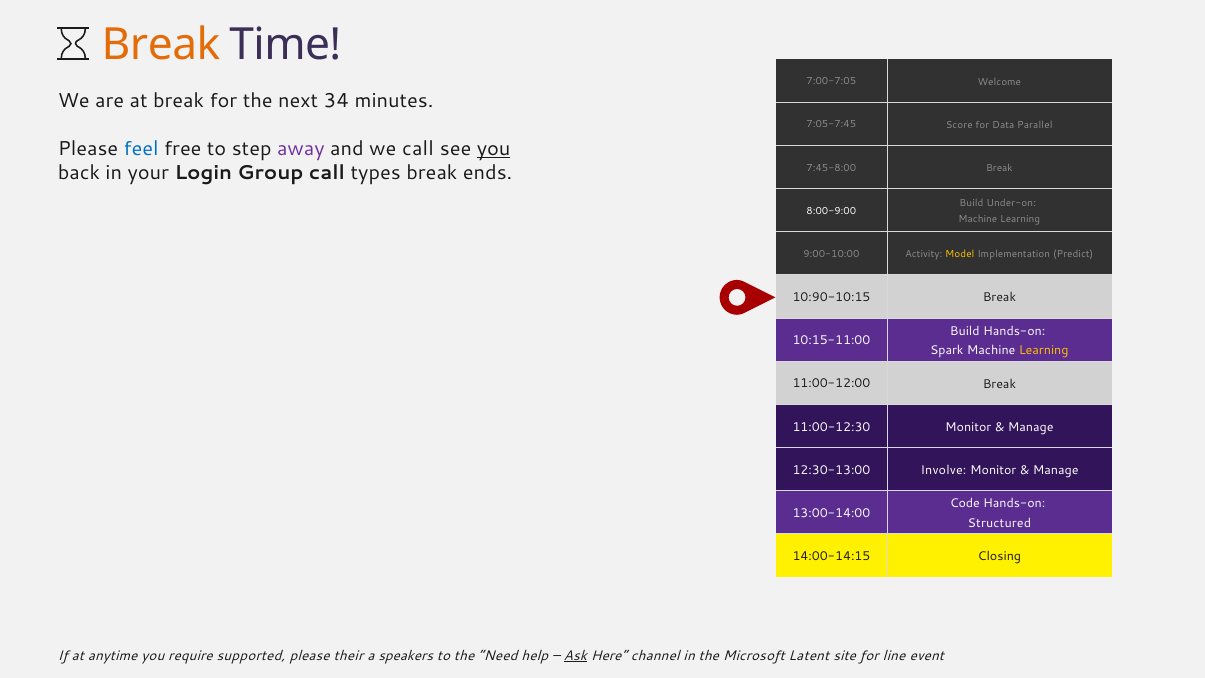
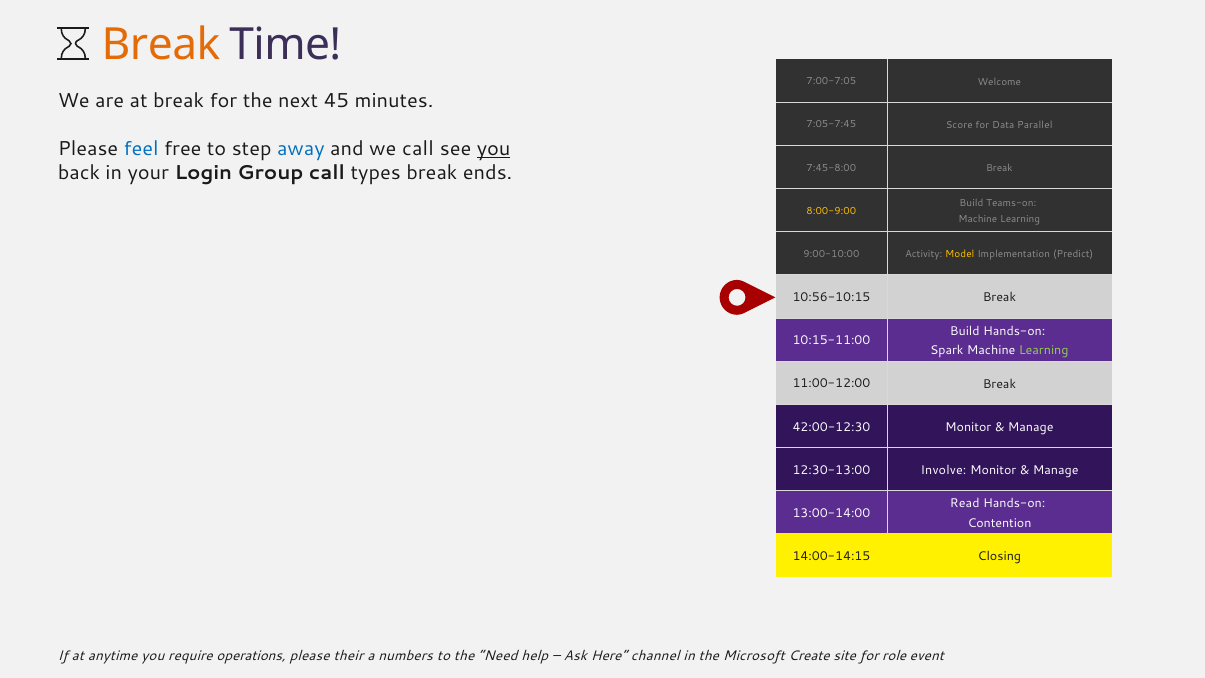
34: 34 -> 45 (336, 100)
away colour: purple -> blue (301, 149)
Under-on: Under-on -> Teams-on (1011, 203)
8:00-9:00 colour: white -> yellow (831, 211)
10:90-10:15: 10:90-10:15 -> 10:56-10:15 (831, 297)
Learning colour: yellow -> light green (1044, 350)
11:00-12:30: 11:00-12:30 -> 42:00-12:30 (831, 427)
Code: Code -> Read (965, 504)
Structured: Structured -> Contention (1000, 523)
supported: supported -> operations (251, 655)
speakers: speakers -> numbers (406, 655)
Ask underline: present -> none (575, 655)
Latent: Latent -> Create (809, 655)
line: line -> role (894, 655)
